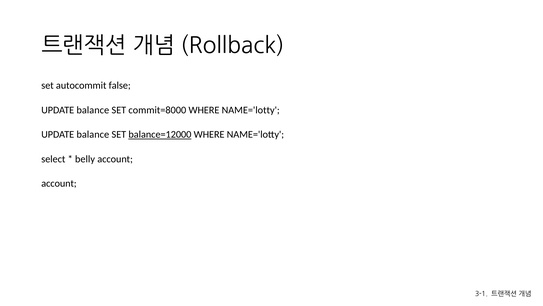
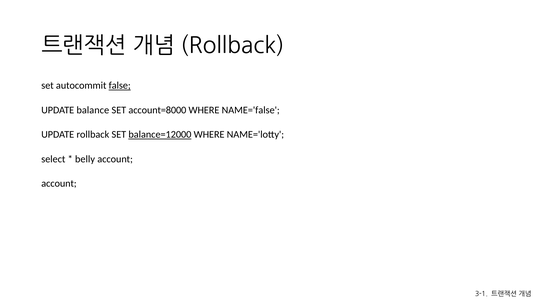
false underline: none -> present (120, 85)
commit=8000: commit=8000 -> account=8000 (157, 110)
NAME='lotty: NAME='lotty -> NAME='false (251, 110)
balance: balance -> rollback (93, 134)
